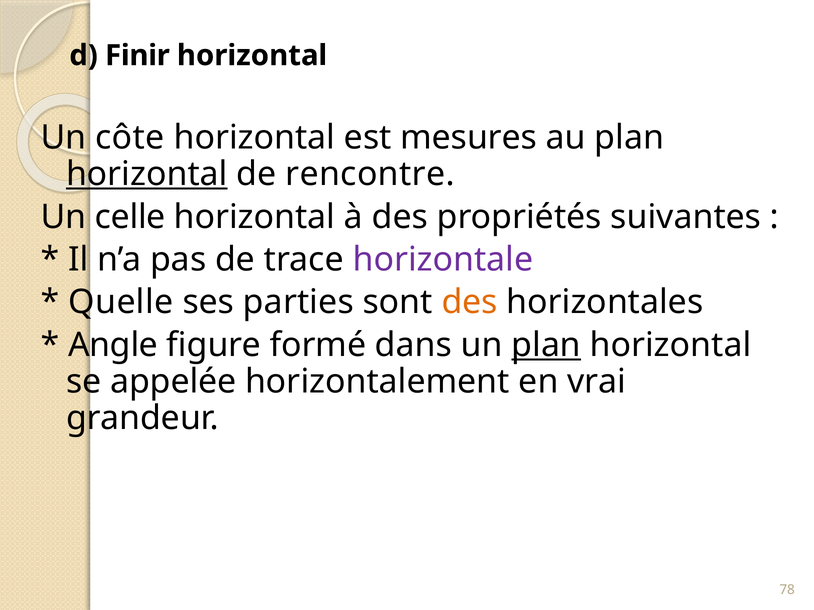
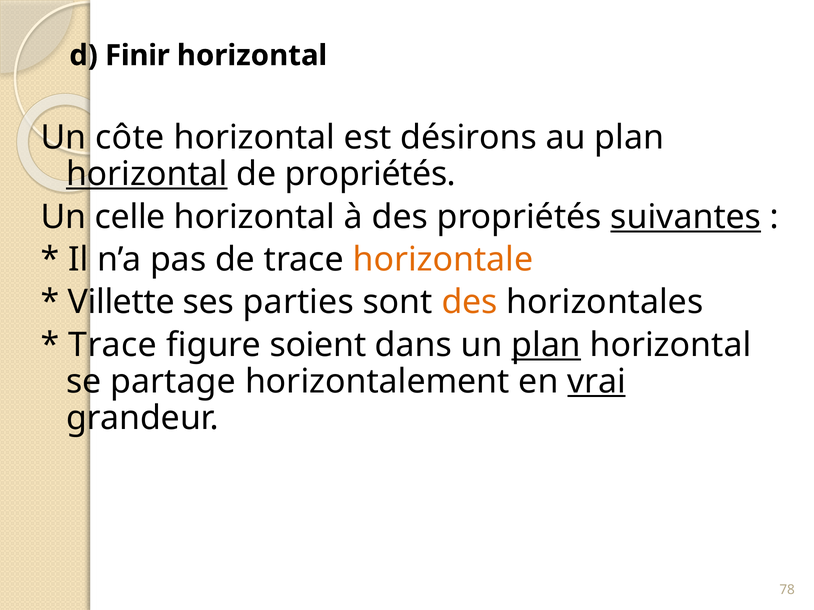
mesures: mesures -> désirons (469, 138)
de rencontre: rencontre -> propriétés (370, 174)
suivantes underline: none -> present (686, 217)
horizontale colour: purple -> orange (443, 260)
Quelle: Quelle -> Villette (121, 302)
Angle: Angle -> Trace (113, 345)
formé: formé -> soient (318, 345)
appelée: appelée -> partage (173, 382)
vrai underline: none -> present (597, 382)
